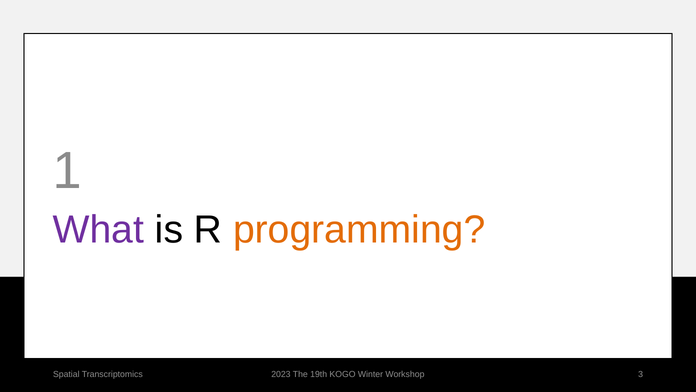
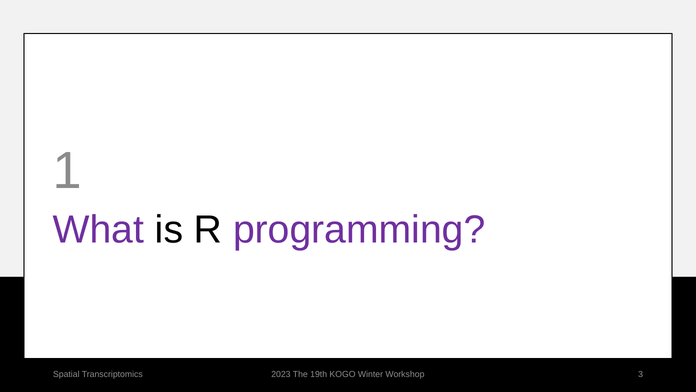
programming colour: orange -> purple (359, 230)
